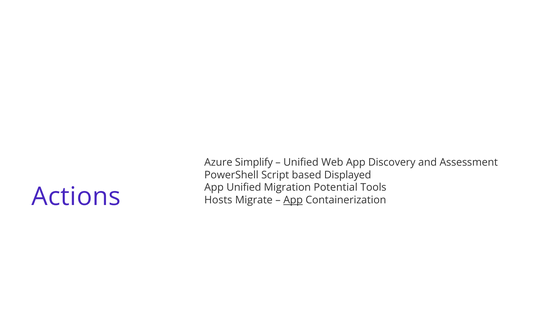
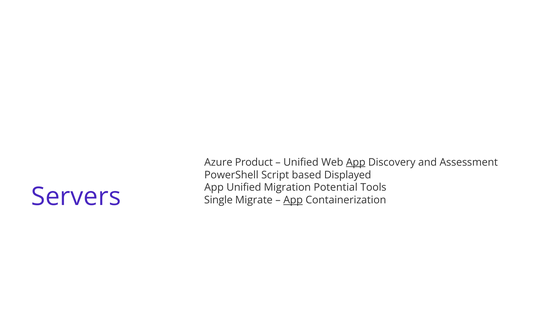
Simplify: Simplify -> Product (254, 162)
App underline: none -> present (356, 162)
Actions: Actions -> Servers (76, 197)
Hosts: Hosts -> Single (218, 200)
